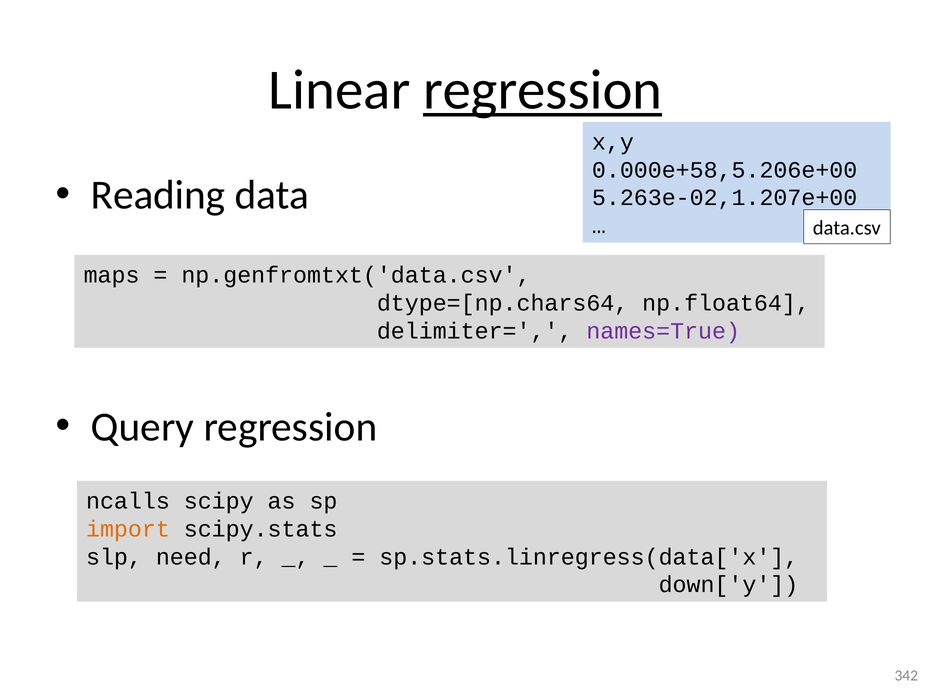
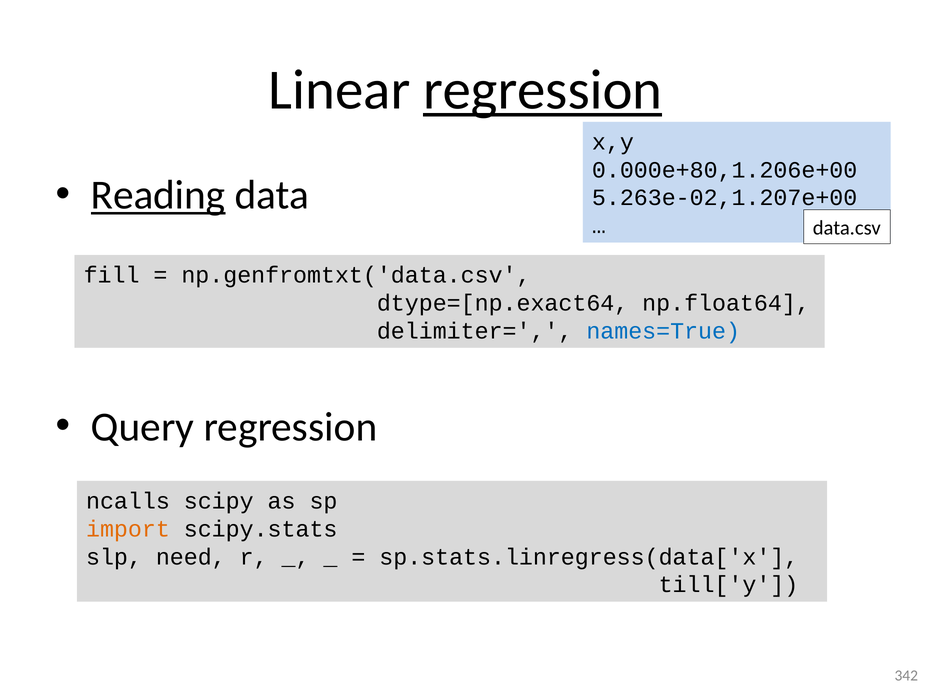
0.000e+58,5.206e+00: 0.000e+58,5.206e+00 -> 0.000e+80,1.206e+00 (725, 170)
Reading underline: none -> present (158, 195)
maps: maps -> fill (112, 275)
dtype=[np.chars64: dtype=[np.chars64 -> dtype=[np.exact64 (503, 303)
names=True colour: purple -> blue (663, 331)
down['y: down['y -> till['y (728, 585)
